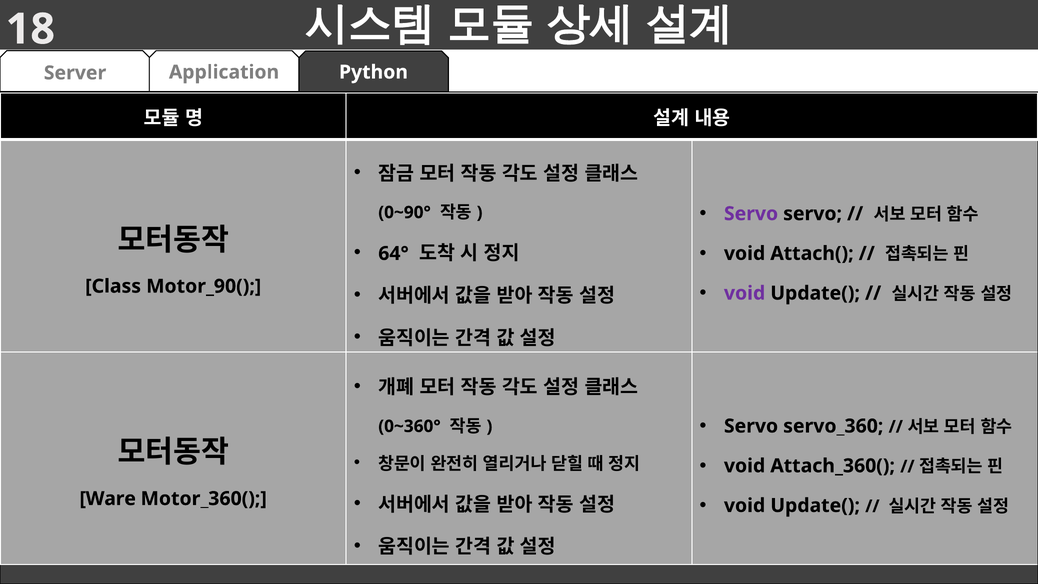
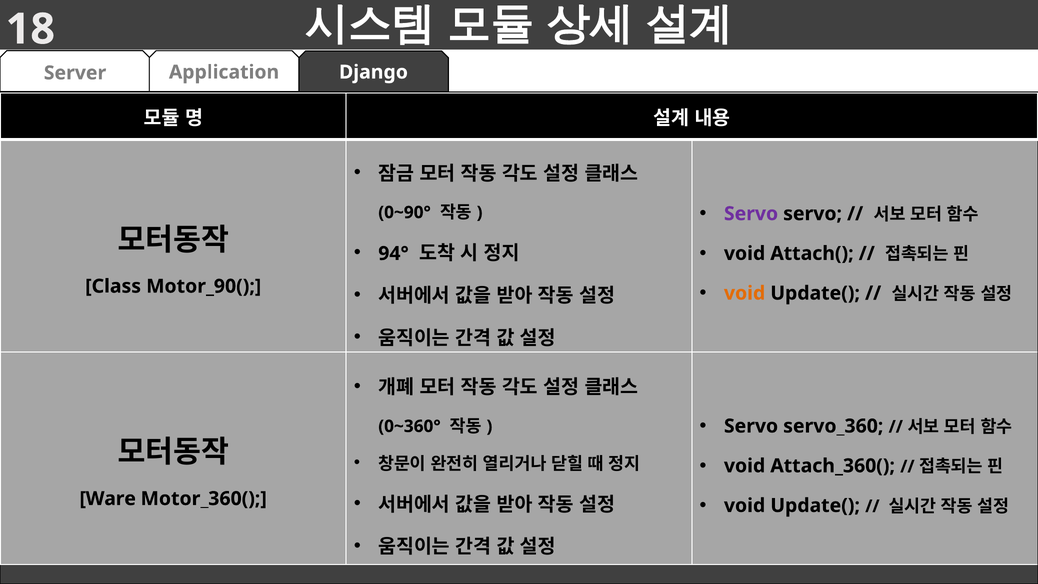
Python: Python -> Django (373, 72)
64°: 64° -> 94° (393, 253)
void colour: purple -> orange (745, 293)
